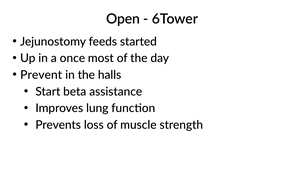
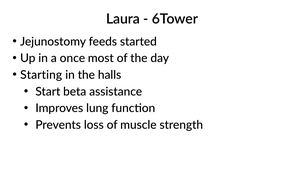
Open: Open -> Laura (123, 19)
Prevent: Prevent -> Starting (41, 75)
